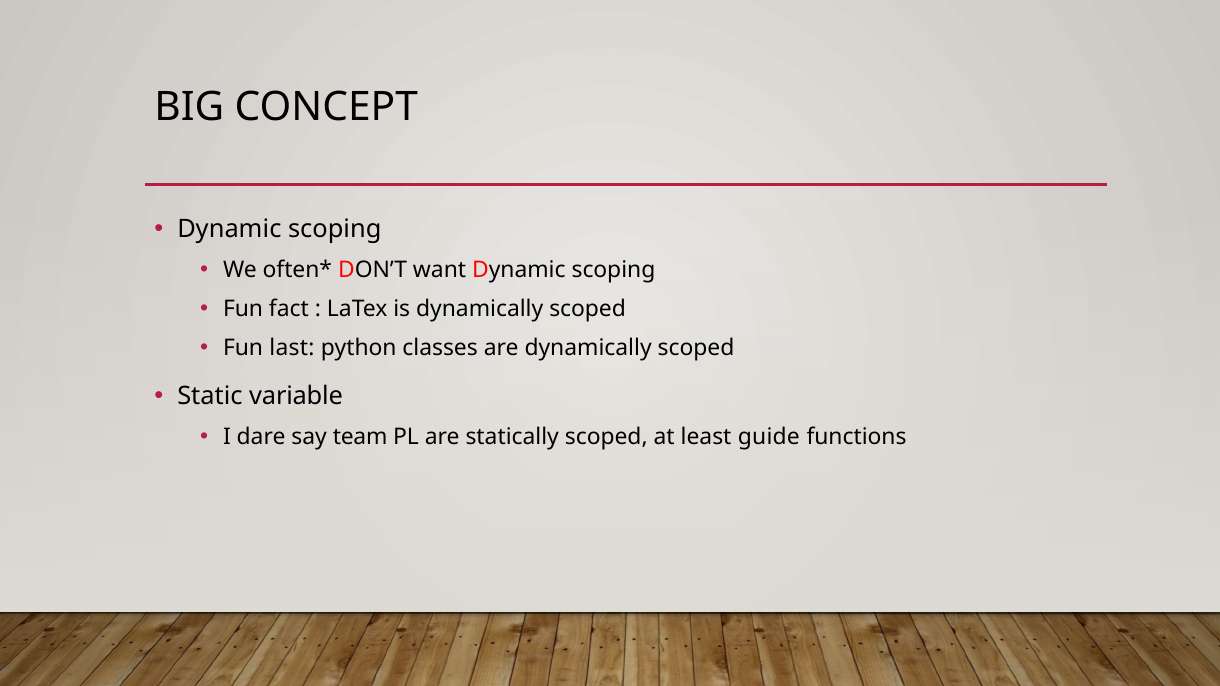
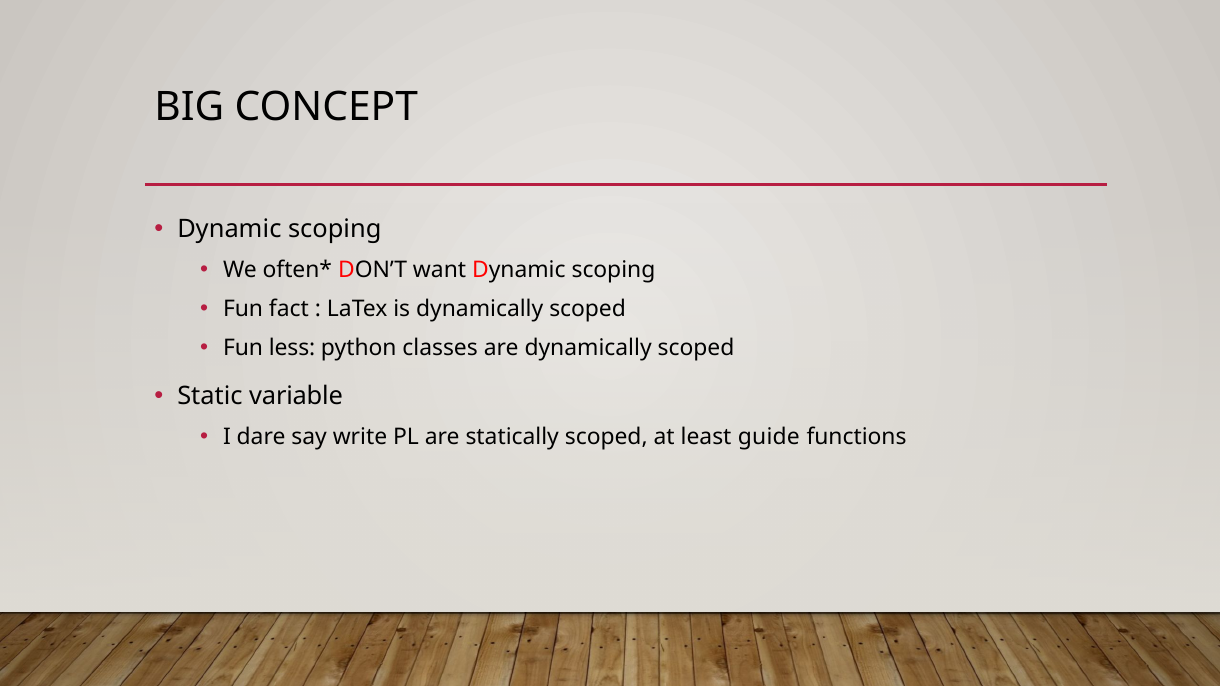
last: last -> less (292, 349)
team: team -> write (360, 437)
